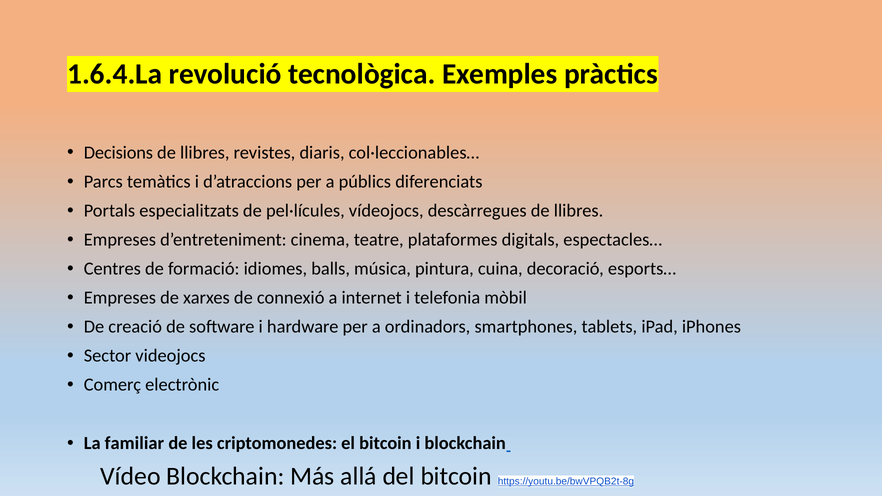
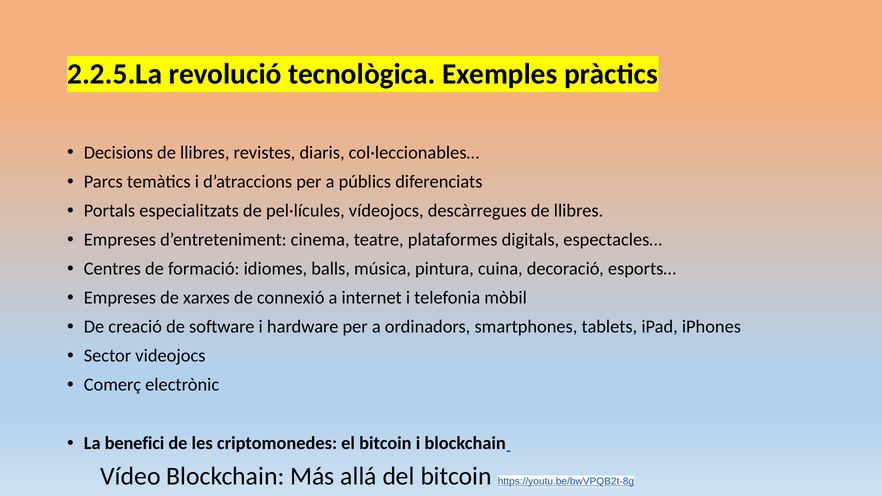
1.6.4.La: 1.6.4.La -> 2.2.5.La (115, 74)
familiar: familiar -> benefici (135, 443)
